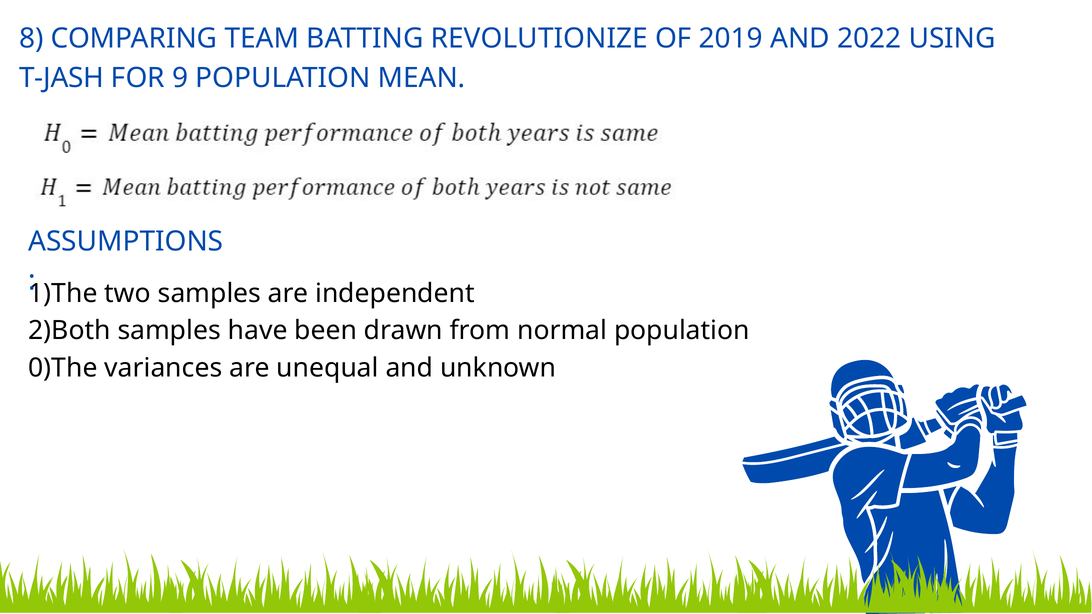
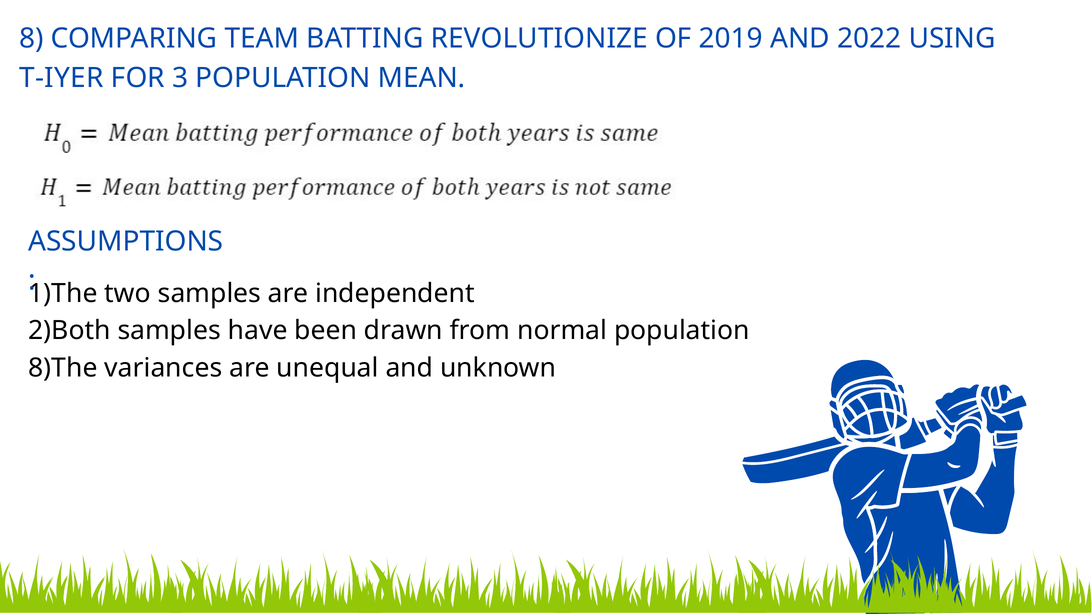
T-JASH: T-JASH -> T-IYER (61, 78)
9: 9 -> 3 (180, 78)
0)The: 0)The -> 8)The (63, 368)
